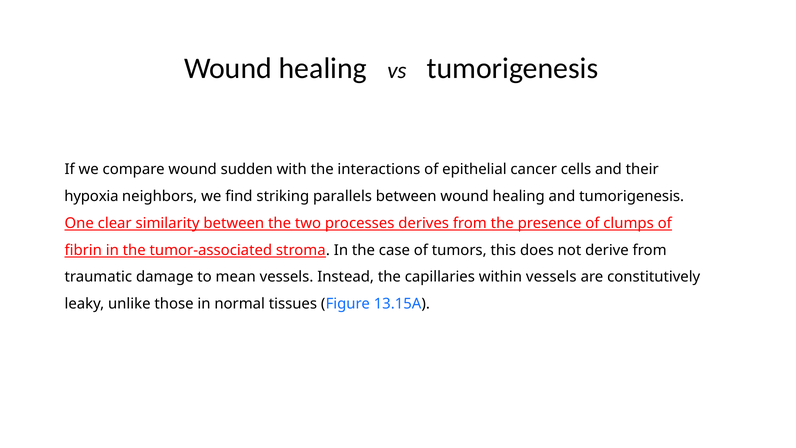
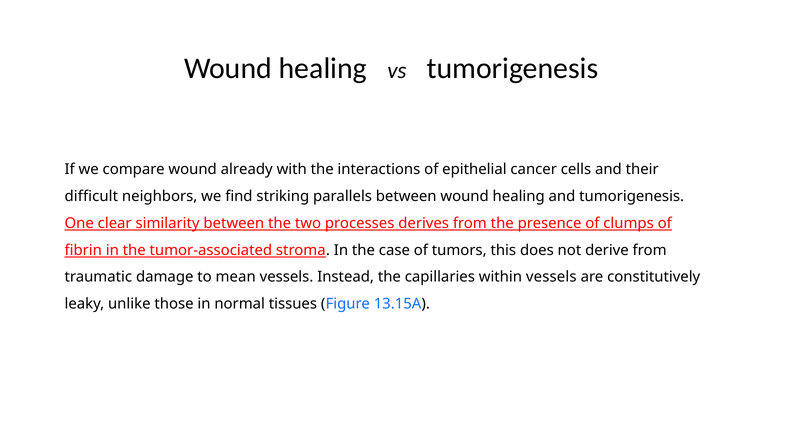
sudden: sudden -> already (247, 169)
hypoxia: hypoxia -> difficult (91, 196)
